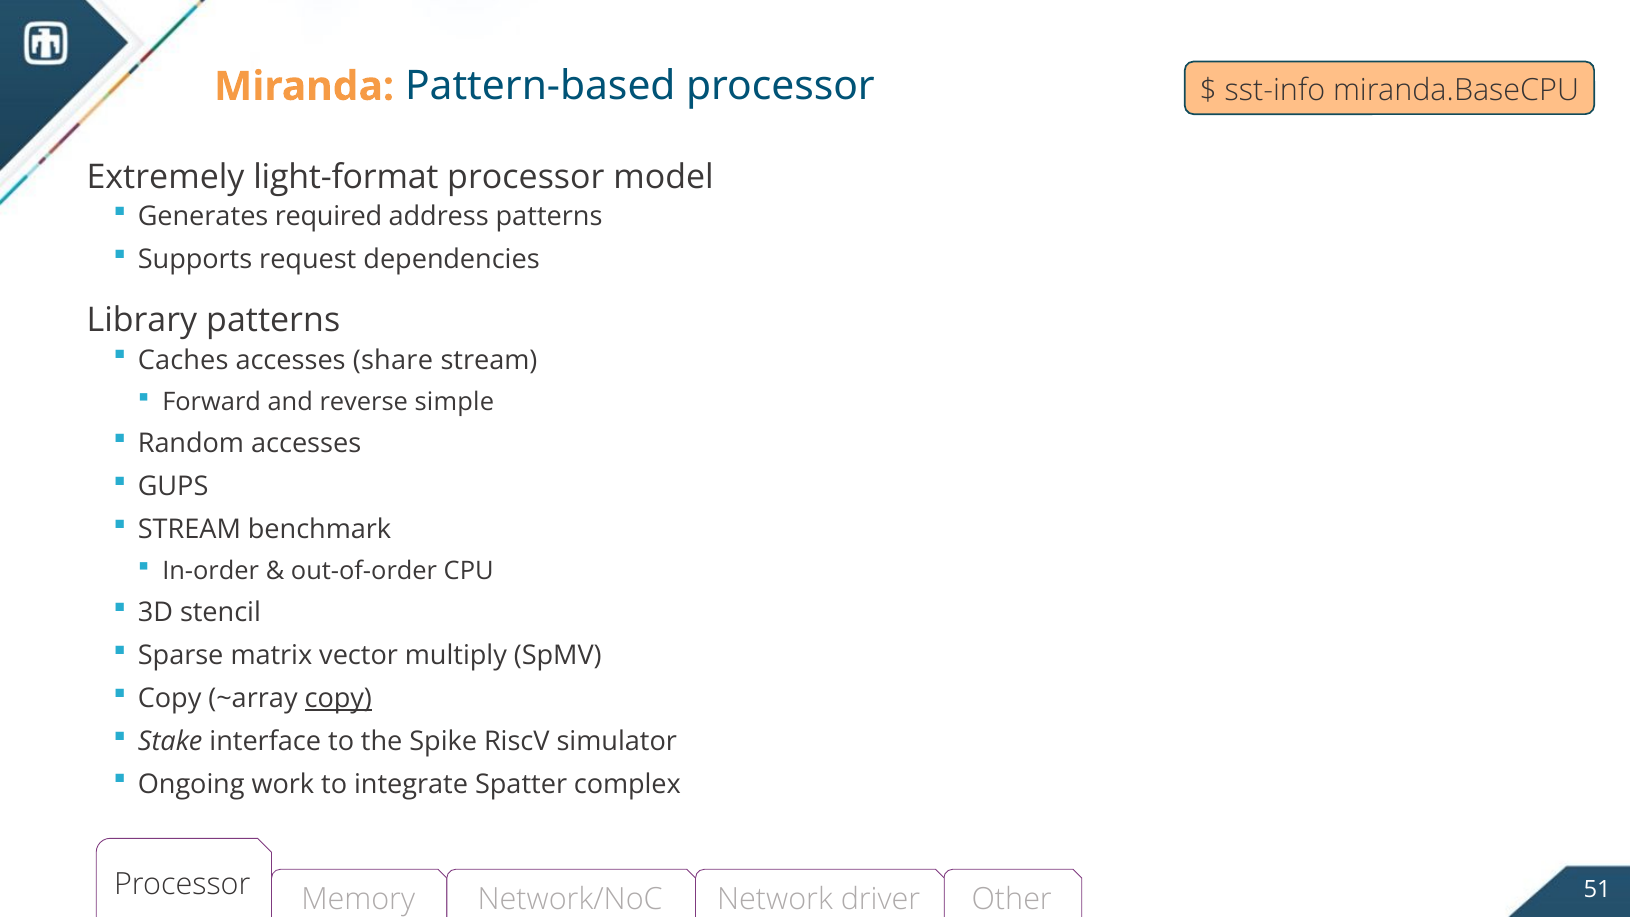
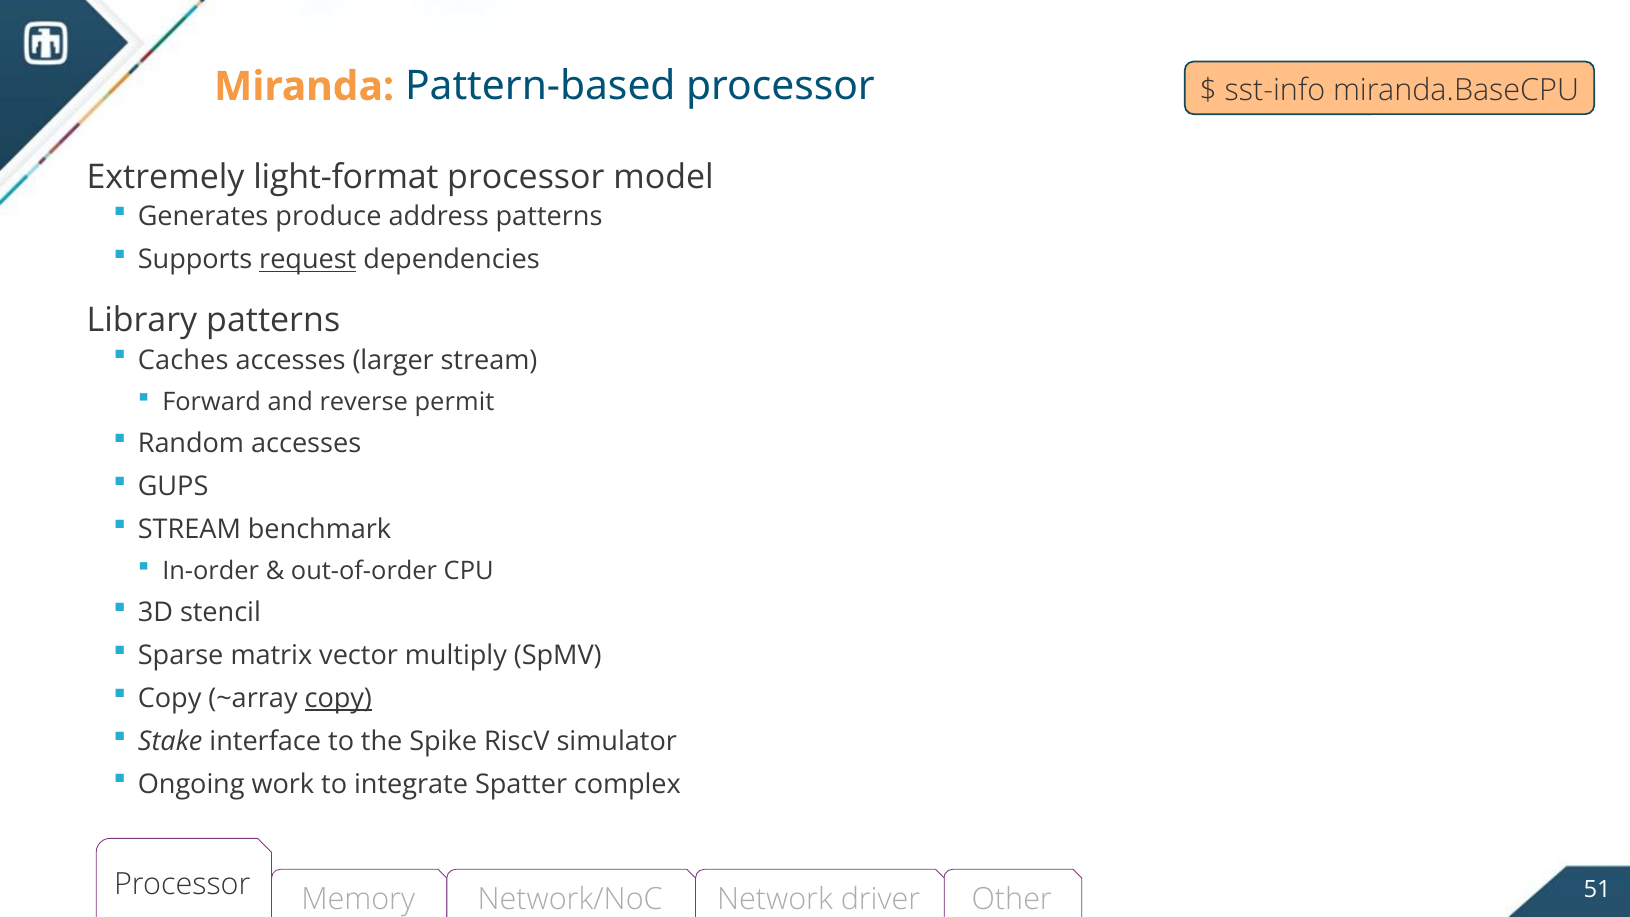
required: required -> produce (328, 217)
request underline: none -> present (308, 260)
share: share -> larger (393, 360)
simple: simple -> permit (454, 402)
